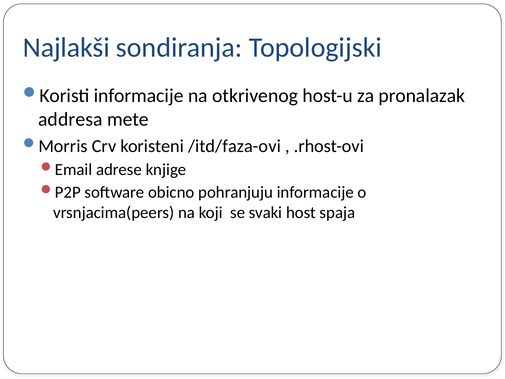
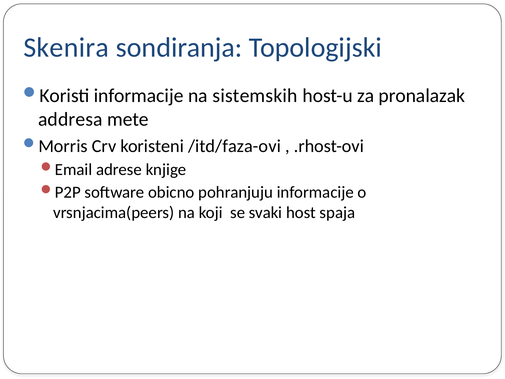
Najlakši: Najlakši -> Skenira (66, 47)
otkrivenog: otkrivenog -> sistemskih (255, 96)
